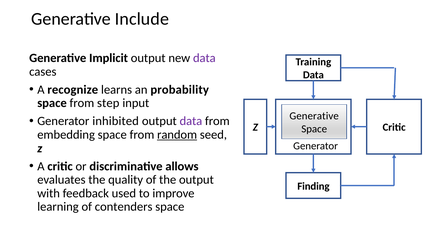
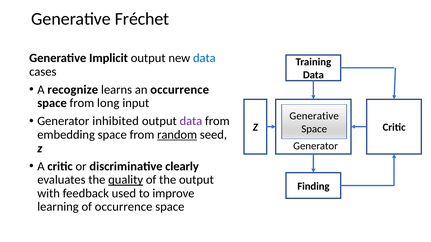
Include: Include -> Fréchet (142, 19)
data colour: purple -> blue (204, 58)
an probability: probability -> occurrence (180, 90)
step: step -> long (108, 103)
allows: allows -> clearly (182, 167)
quality underline: none -> present (126, 180)
of contenders: contenders -> occurrence (124, 207)
